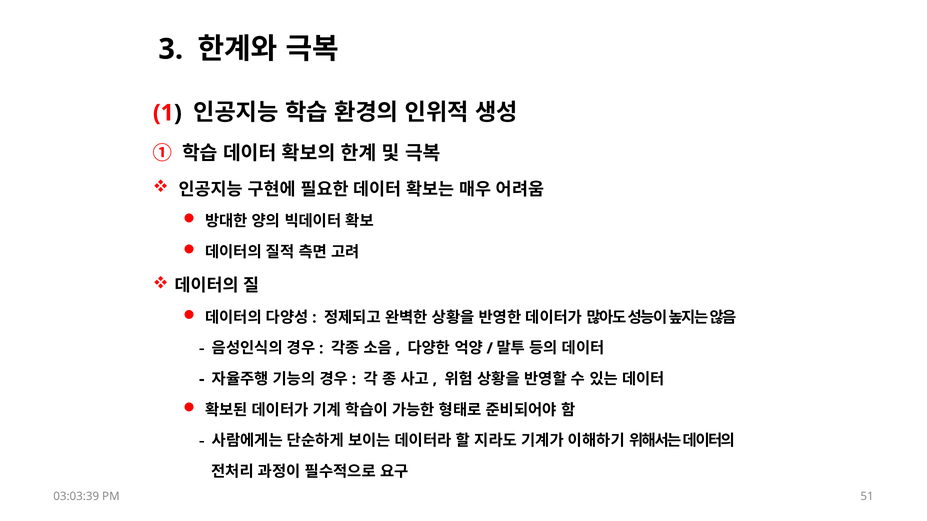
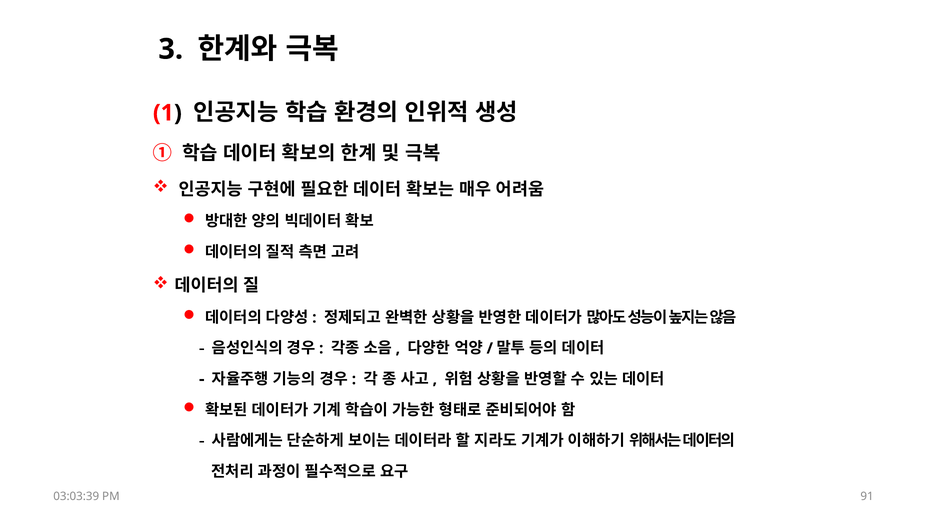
51: 51 -> 91 (867, 497)
